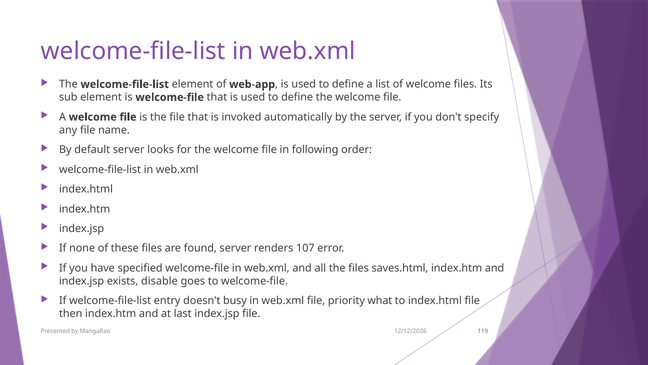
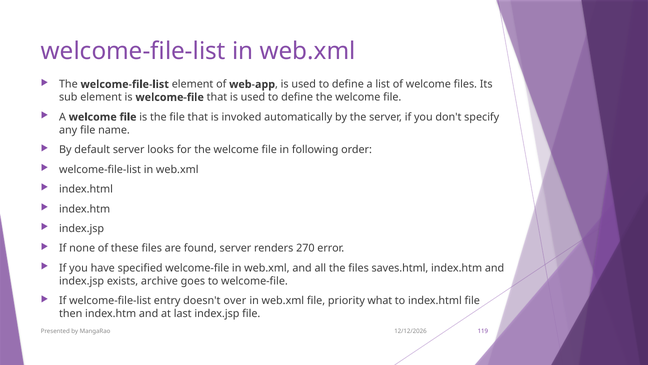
107: 107 -> 270 (305, 248)
disable: disable -> archive (159, 281)
busy: busy -> over (235, 300)
